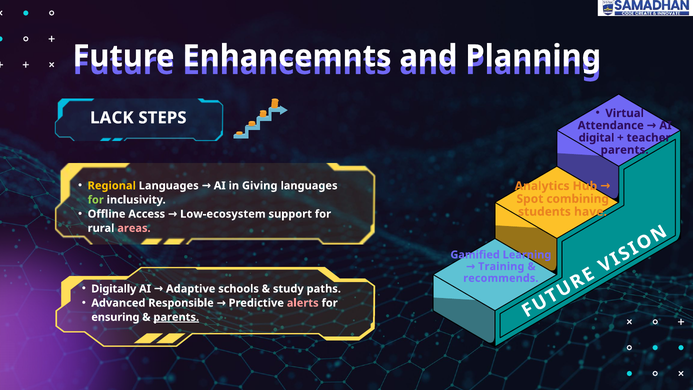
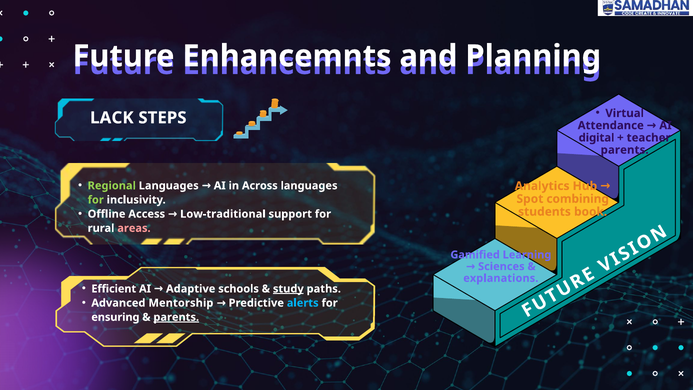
Regional colour: yellow -> light green (112, 186)
Giving: Giving -> Across (260, 186)
Low-ecosystem: Low-ecosystem -> Low-traditional (223, 214)
have: have -> book (591, 212)
Training: Training -> Sciences (501, 266)
recommends: recommends -> explanations (501, 278)
Digitally: Digitally -> Efficient (114, 289)
study underline: none -> present (288, 289)
Responsible: Responsible -> Mentorship (181, 303)
alerts colour: pink -> light blue (303, 303)
